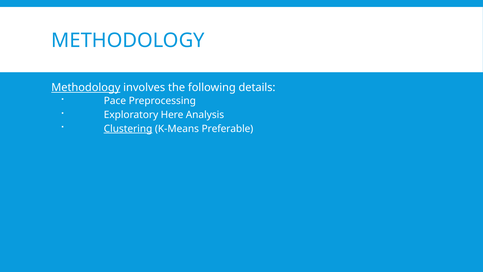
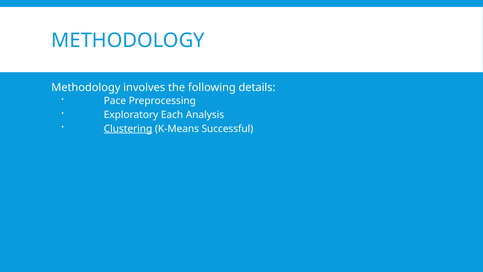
Methodology underline: present -> none (86, 87)
Here: Here -> Each (172, 115)
Preferable: Preferable -> Successful (227, 129)
